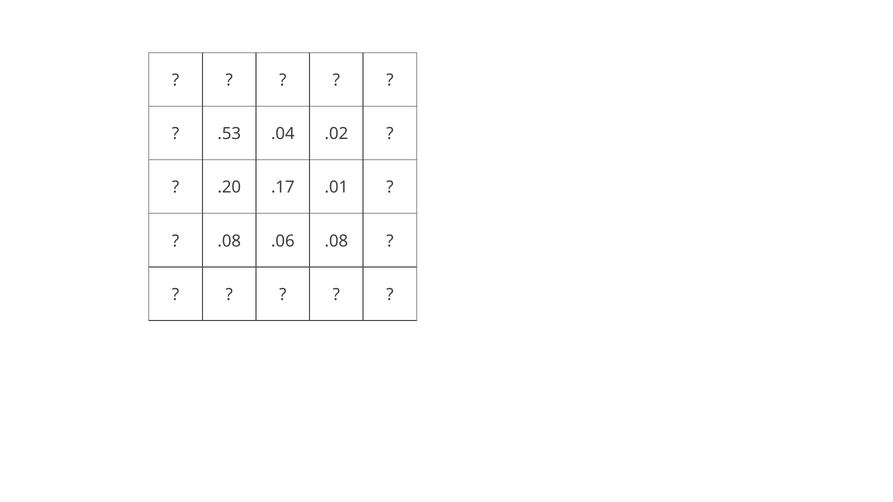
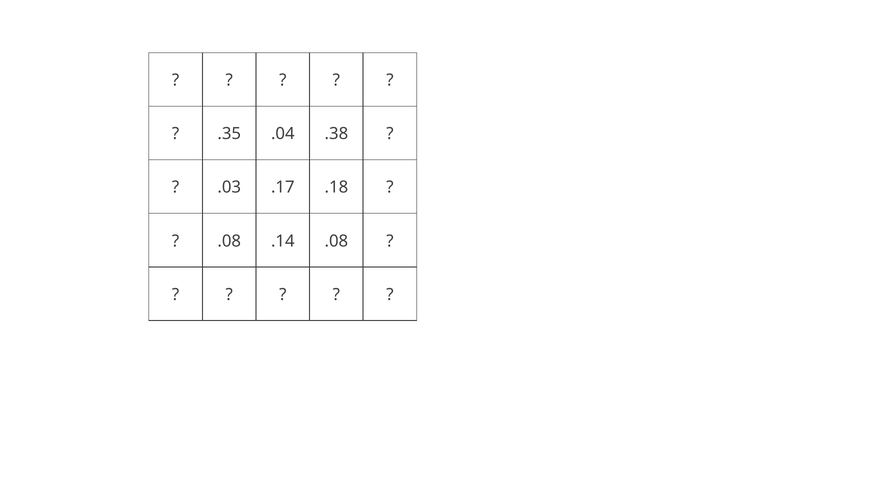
.53: .53 -> .35 (229, 134)
.02: .02 -> .38 (336, 134)
.20: .20 -> .03 (229, 188)
.01: .01 -> .18 (336, 188)
.06: .06 -> .14 (283, 241)
